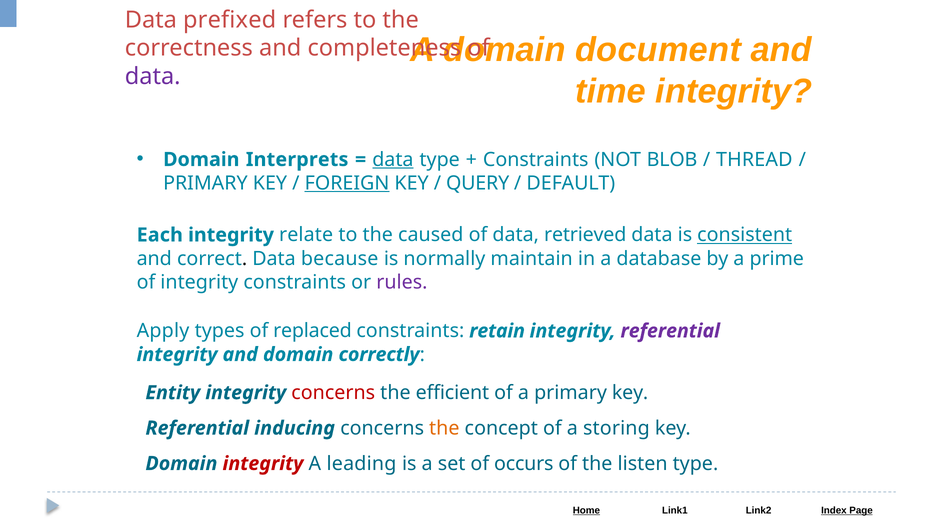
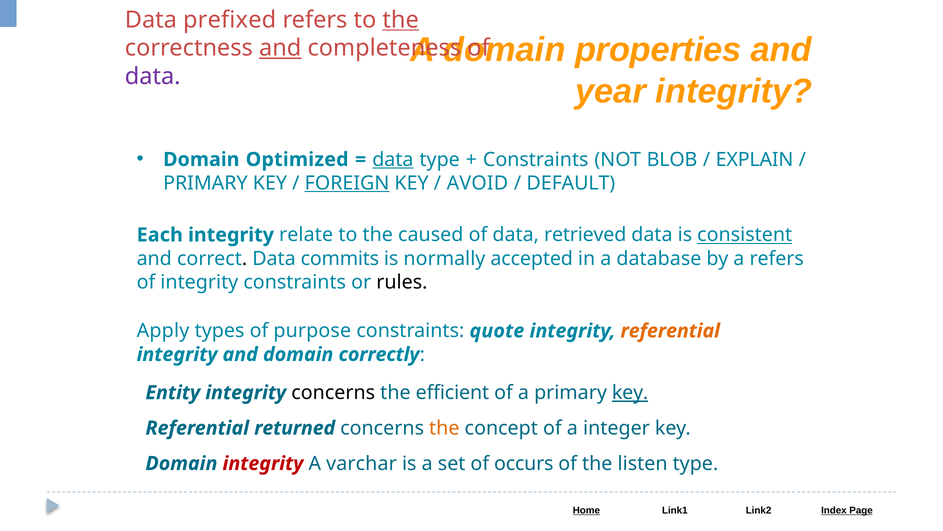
the underline: none -> present (401, 20)
document: document -> properties (658, 50)
and underline: none -> present (280, 48)
time: time -> year (611, 91)
Interprets: Interprets -> Optimized (297, 159)
THREAD: THREAD -> EXPLAIN (755, 159)
QUERY: QUERY -> AVOID (477, 183)
because: because -> commits (340, 258)
maintain: maintain -> accepted (532, 258)
a prime: prime -> refers (777, 258)
rules colour: purple -> black (402, 282)
replaced: replaced -> purpose (312, 331)
retain: retain -> quote (497, 331)
referential colour: purple -> orange (670, 331)
concerns colour: red -> black (333, 392)
key underline: none -> present (630, 392)
inducing: inducing -> returned (295, 428)
storing: storing -> integer (616, 428)
leading: leading -> varchar (362, 463)
